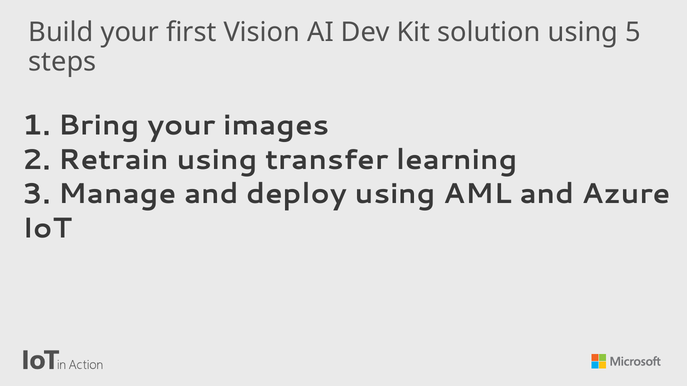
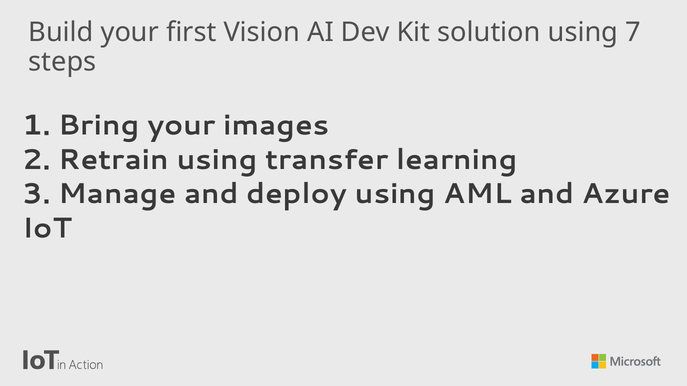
5: 5 -> 7 (633, 32)
